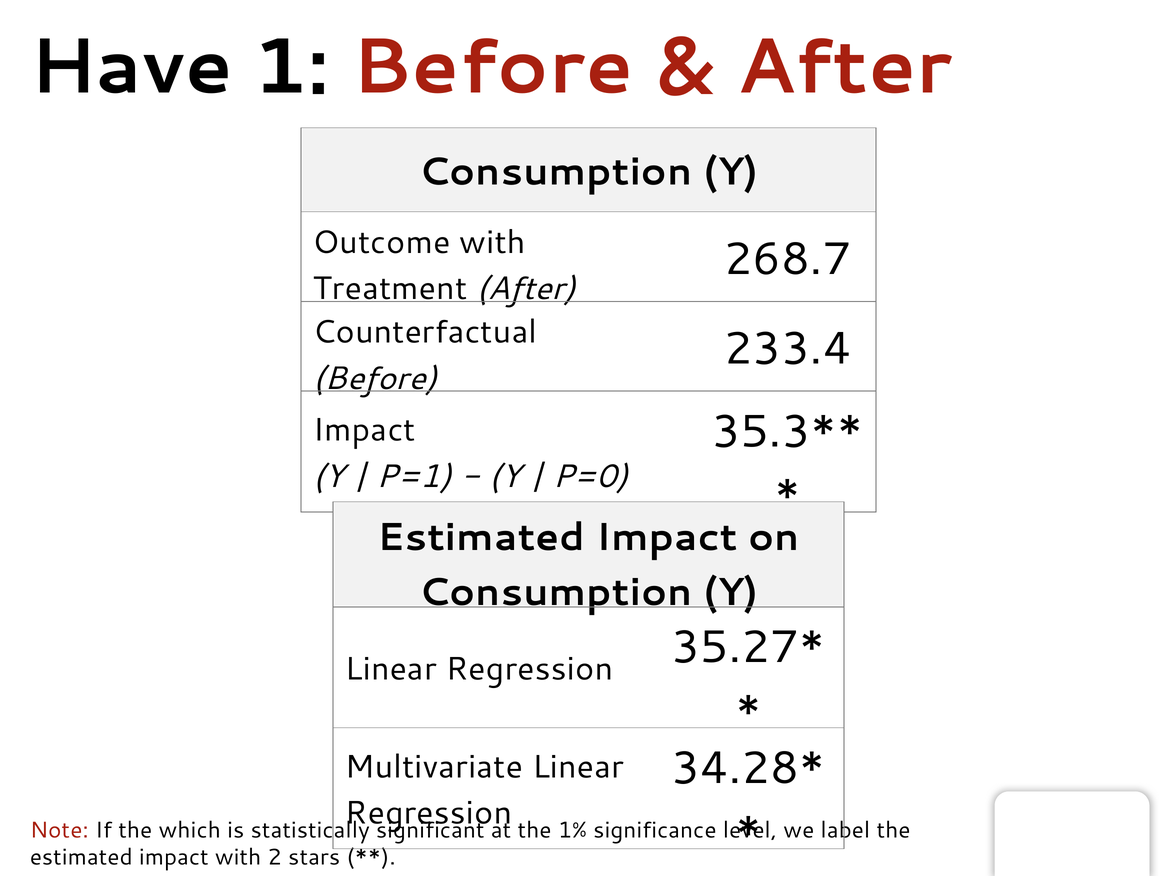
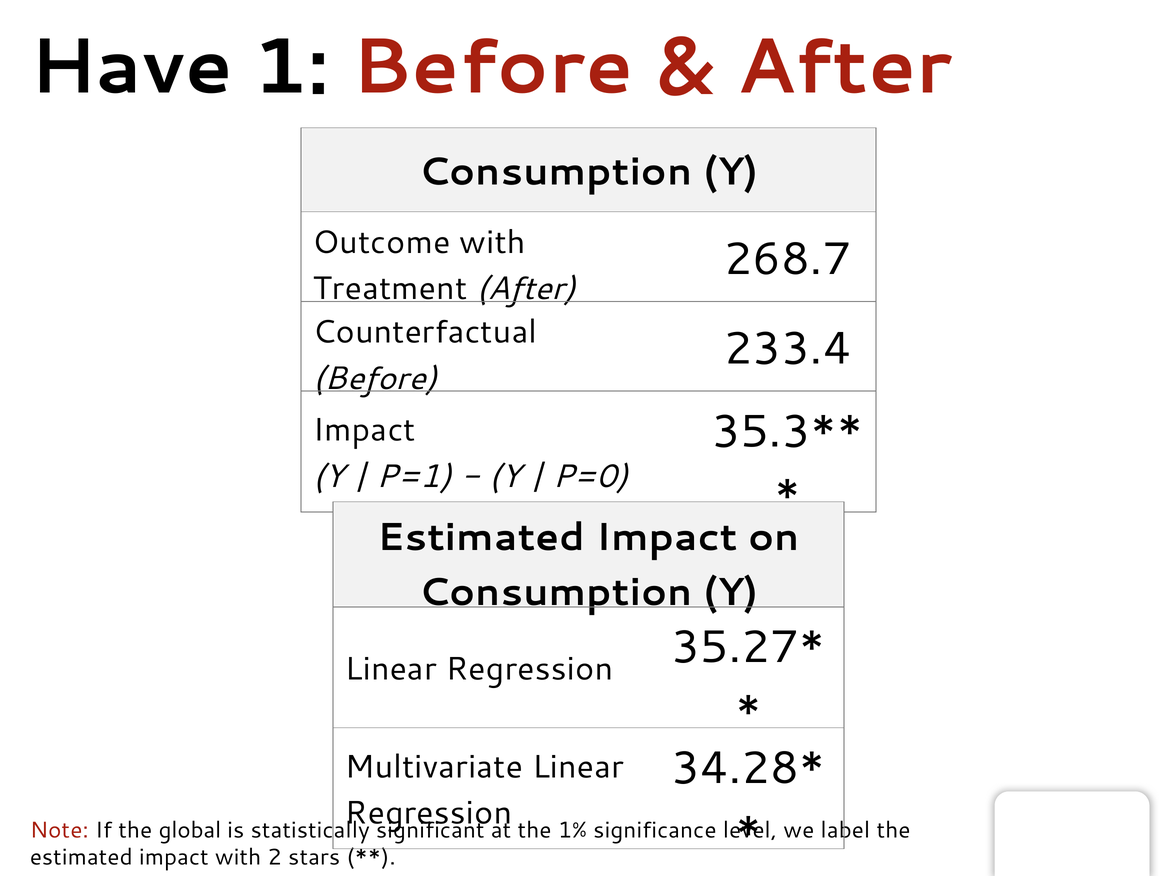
which: which -> global (190, 830)
